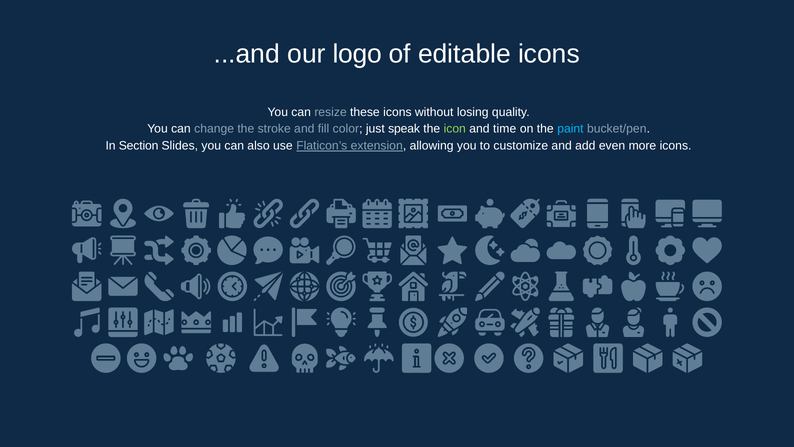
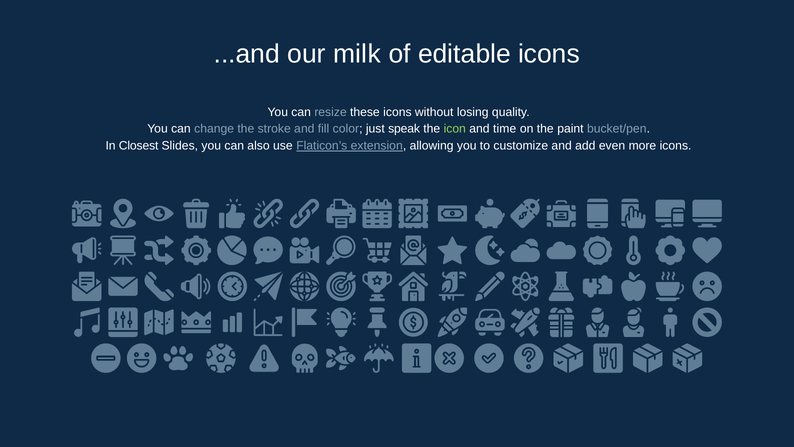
logo: logo -> milk (357, 54)
paint colour: light blue -> white (570, 129)
Section: Section -> Closest (139, 146)
